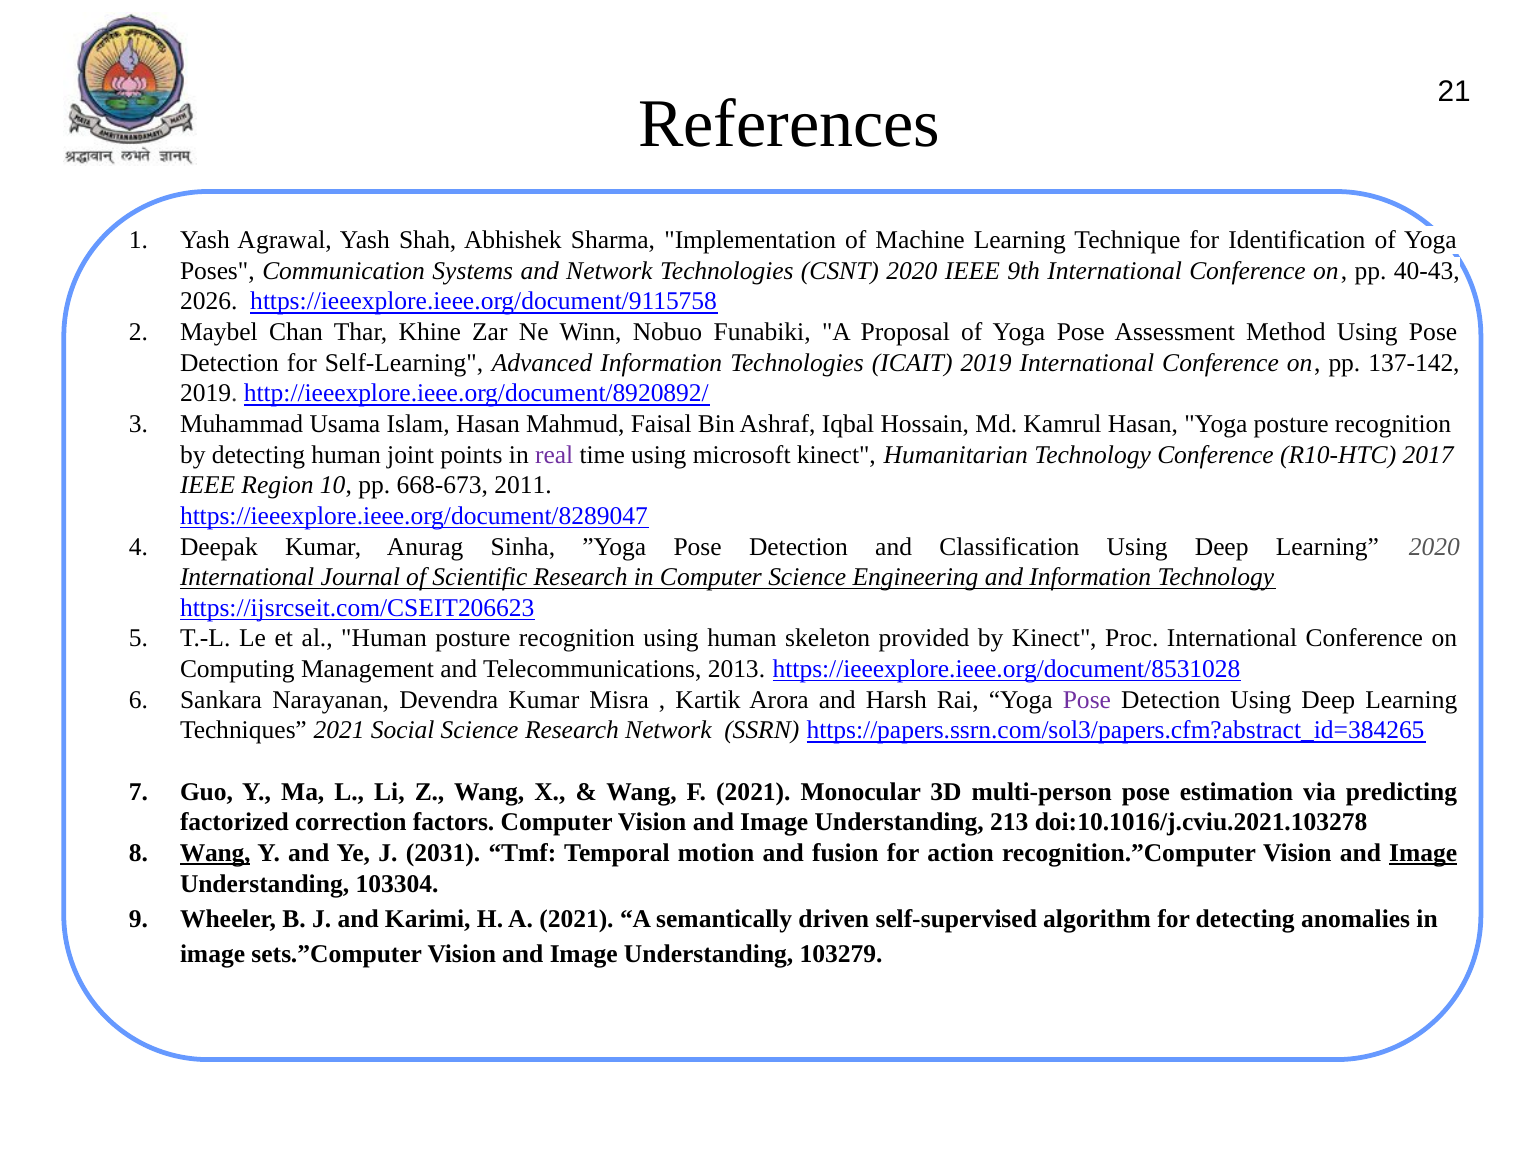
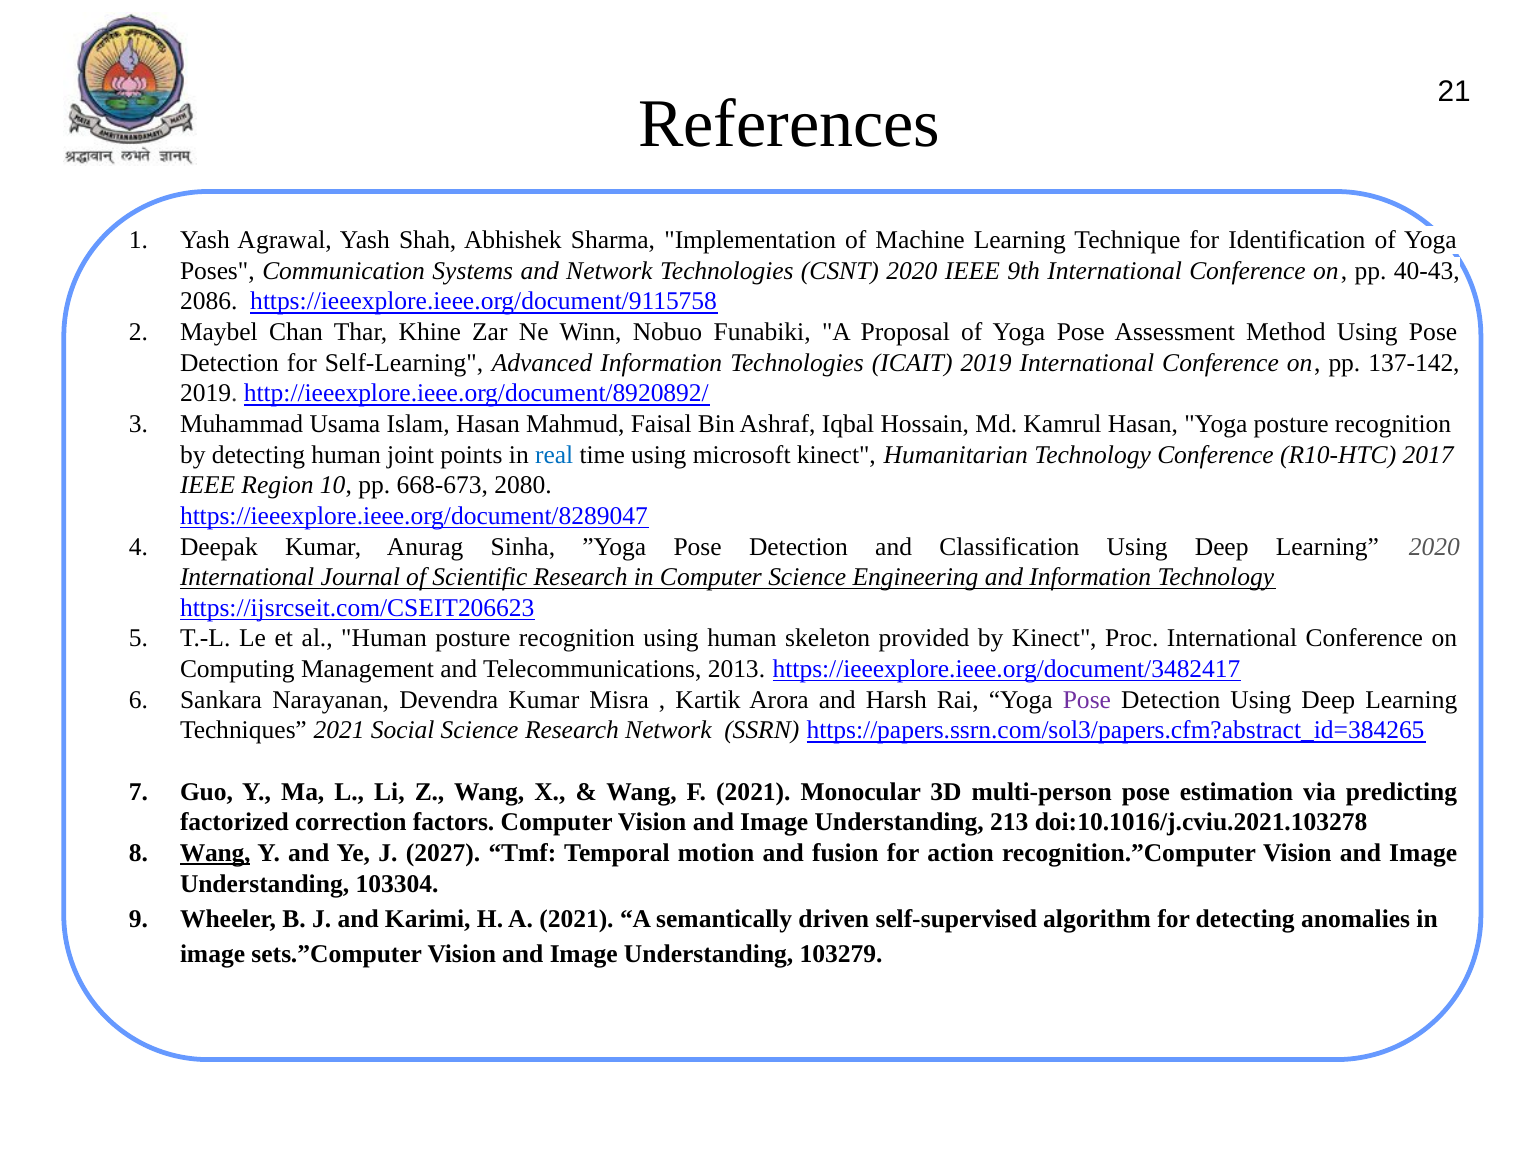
2026: 2026 -> 2086 (209, 302)
real colour: purple -> blue (554, 455)
2011: 2011 -> 2080 (523, 485)
https://ieeexplore.ieee.org/document/8531028: https://ieeexplore.ieee.org/document/8531028 -> https://ieeexplore.ieee.org/document/3482417 (1007, 669)
2031: 2031 -> 2027 (443, 853)
Image underline: present -> none (1423, 853)
